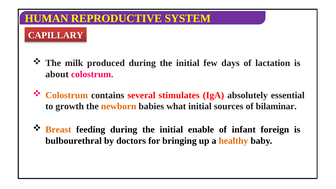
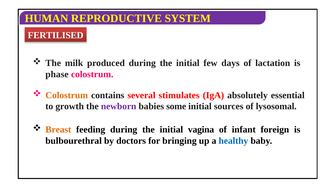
CAPILLARY: CAPILLARY -> FERTILISED (56, 35)
about: about -> phase (57, 74)
newborn colour: orange -> purple (119, 106)
what: what -> some (176, 106)
bilaminar: bilaminar -> lysosomal (276, 106)
enable: enable -> vagina (201, 130)
healthy colour: orange -> blue (233, 141)
